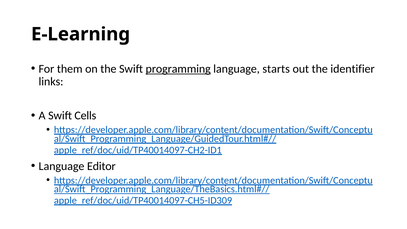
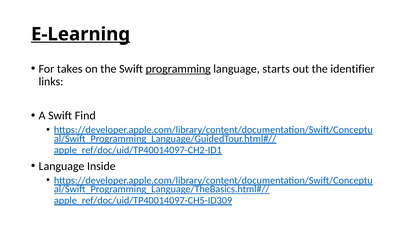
E-Learning underline: none -> present (81, 34)
them: them -> takes (70, 69)
Cells: Cells -> Find (85, 116)
Editor: Editor -> Inside (101, 166)
